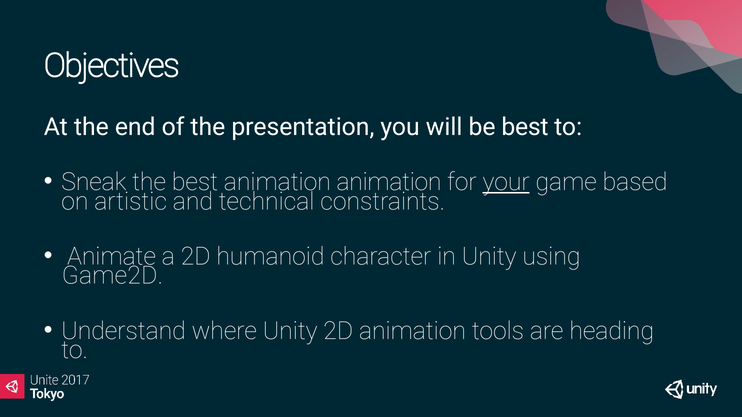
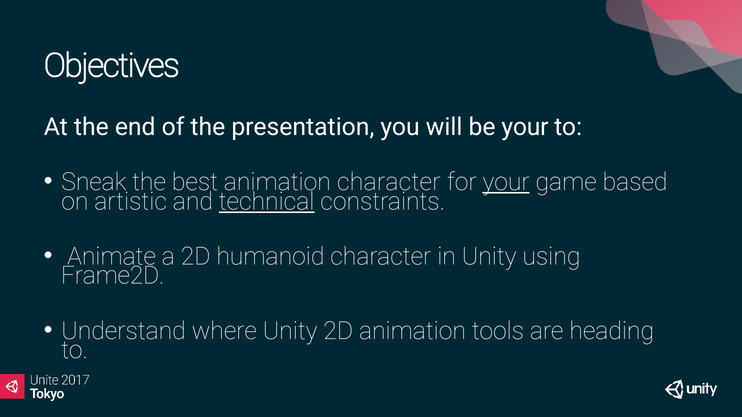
be best: best -> your (525, 127)
animation animation: animation -> character (389, 182)
technical underline: none -> present (267, 202)
Game2D: Game2D -> Frame2D (113, 276)
